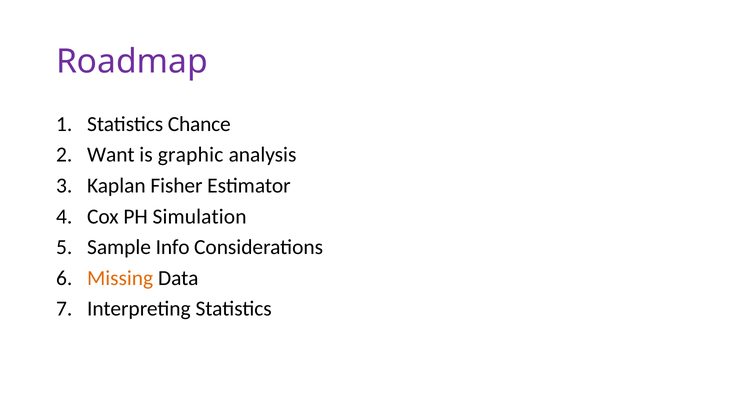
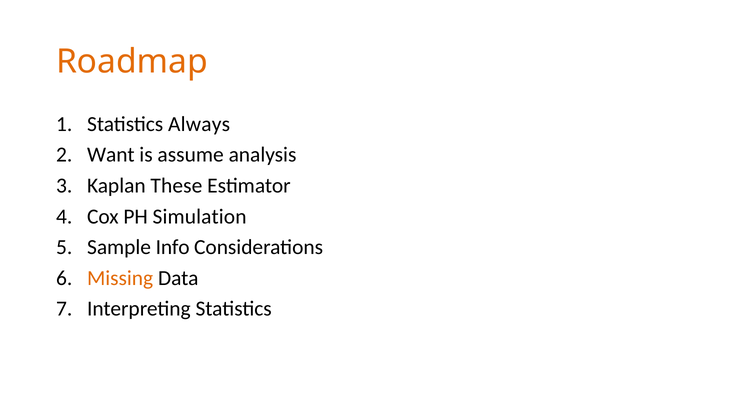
Roadmap colour: purple -> orange (132, 62)
Chance: Chance -> Always (199, 124)
graphic: graphic -> assume (191, 155)
Fisher: Fisher -> These (176, 186)
